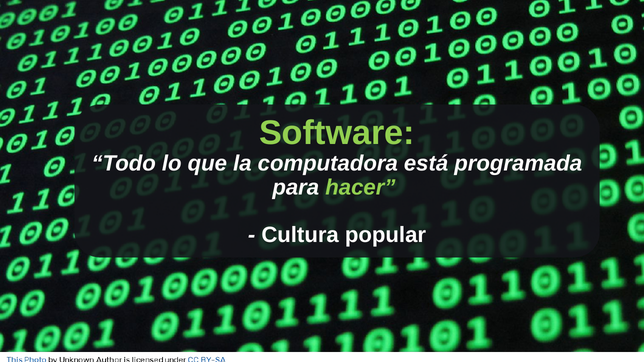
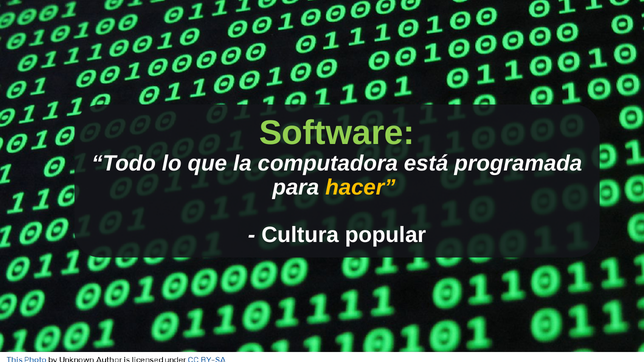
hacer colour: light green -> yellow (360, 187)
